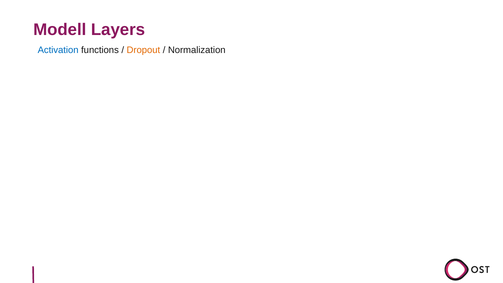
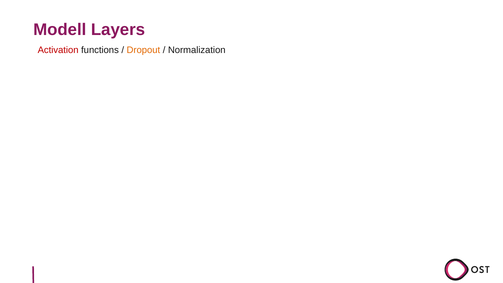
Activation colour: blue -> red (58, 50)
